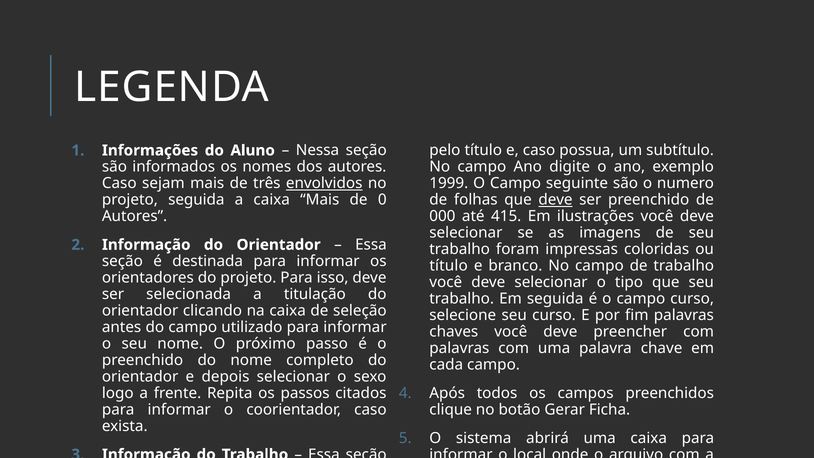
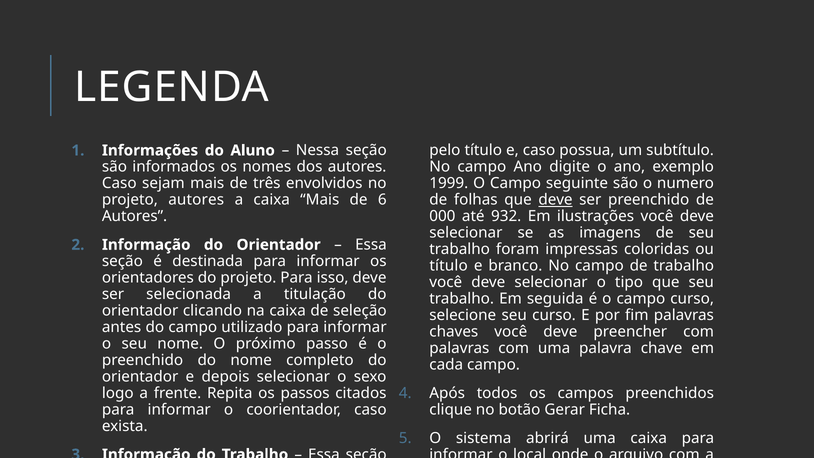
envolvidos underline: present -> none (324, 183)
projeto seguida: seguida -> autores (196, 200)
de 0: 0 -> 6 (382, 200)
415: 415 -> 932 (506, 216)
